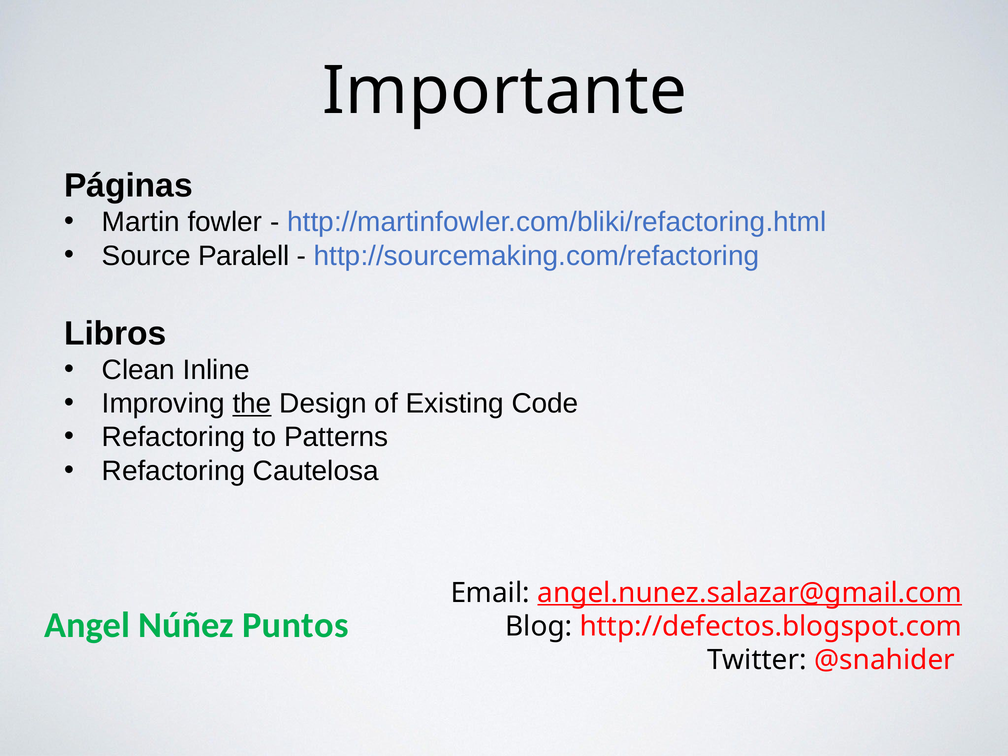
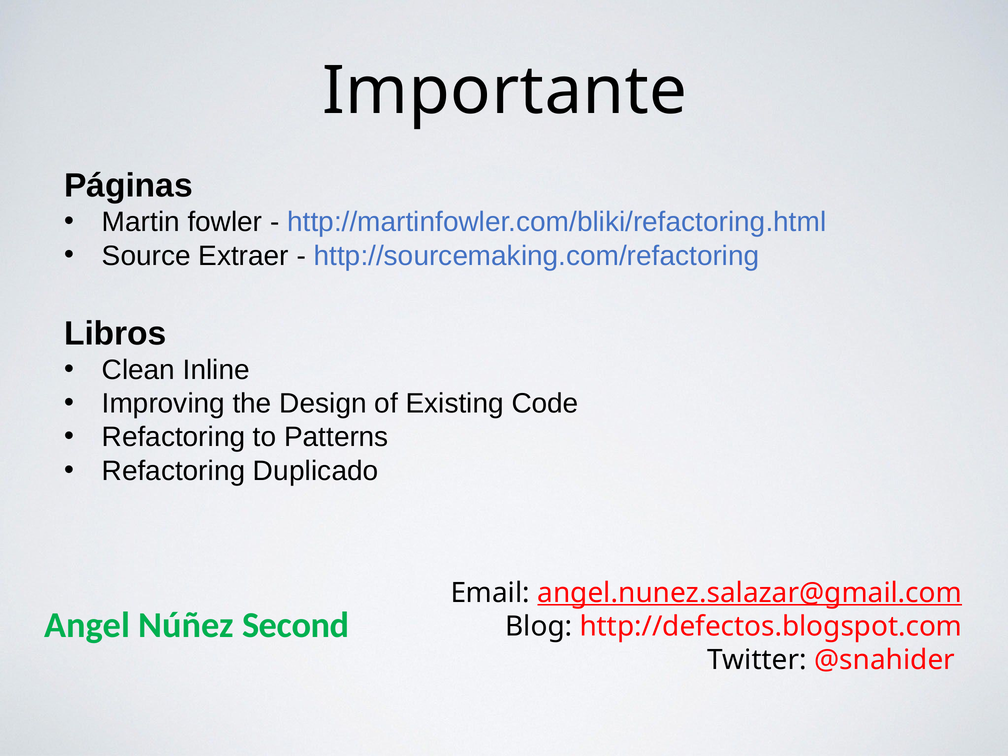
Paralell: Paralell -> Extraer (244, 256)
the underline: present -> none (252, 404)
Cautelosa: Cautelosa -> Duplicado (316, 471)
Puntos: Puntos -> Second (296, 625)
